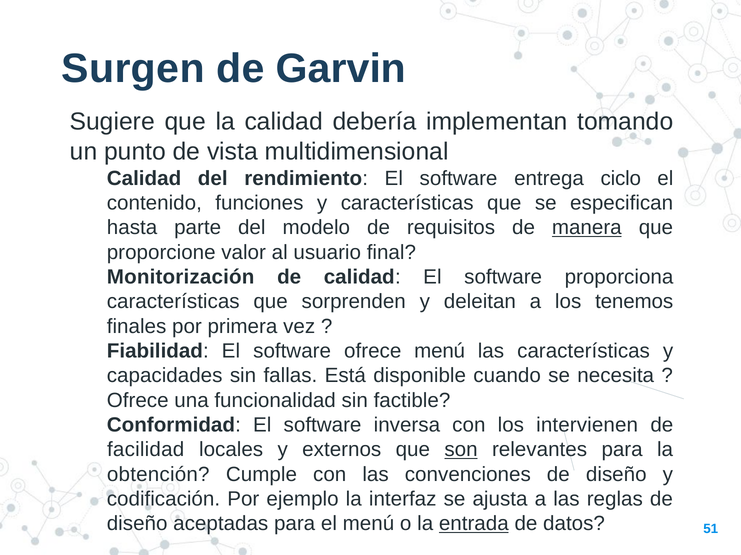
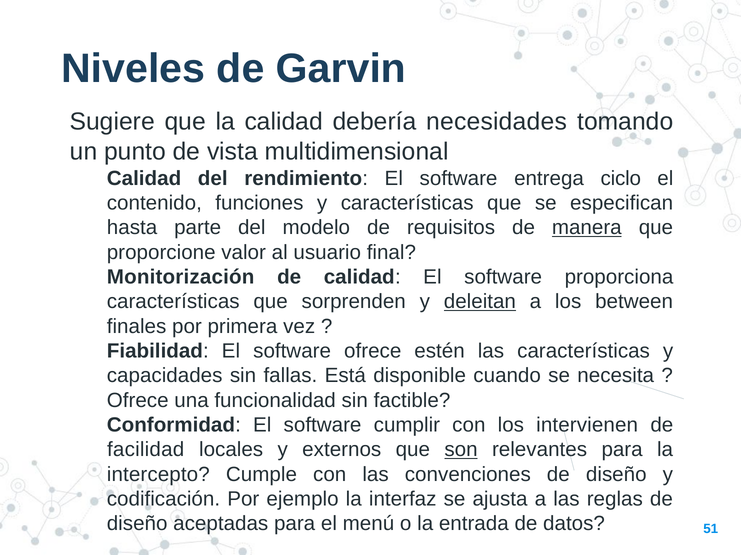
Surgen: Surgen -> Niveles (133, 69)
implementan: implementan -> necesidades (497, 122)
deleitan underline: none -> present (480, 302)
tenemos: tenemos -> between (634, 302)
ofrece menú: menú -> estén (440, 351)
inversa: inversa -> cumplir (407, 426)
obtención: obtención -> intercepto (158, 475)
entrada underline: present -> none (474, 524)
